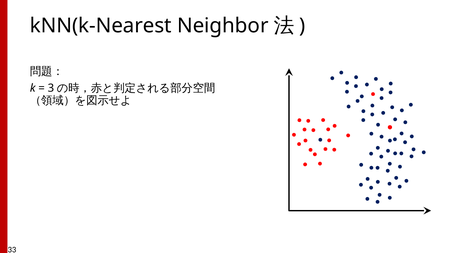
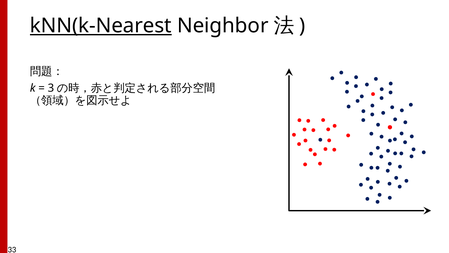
kNN(k-Nearest underline: none -> present (101, 26)
